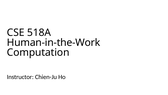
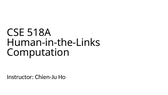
Human-in-the-Work: Human-in-the-Work -> Human-in-the-Links (54, 42)
